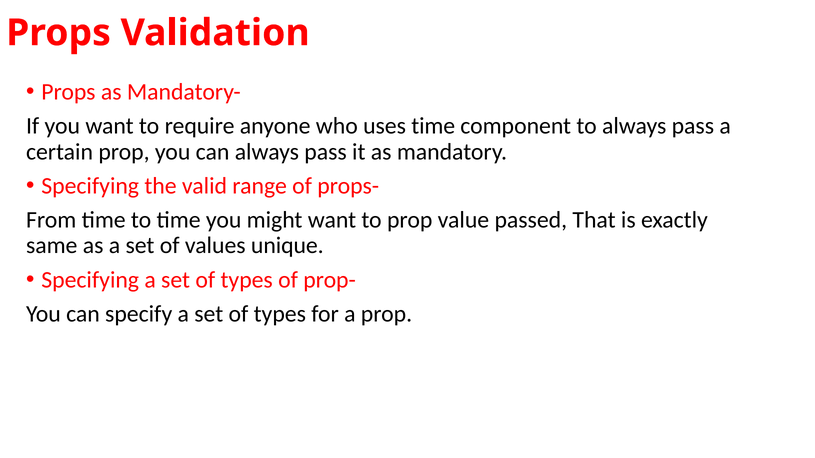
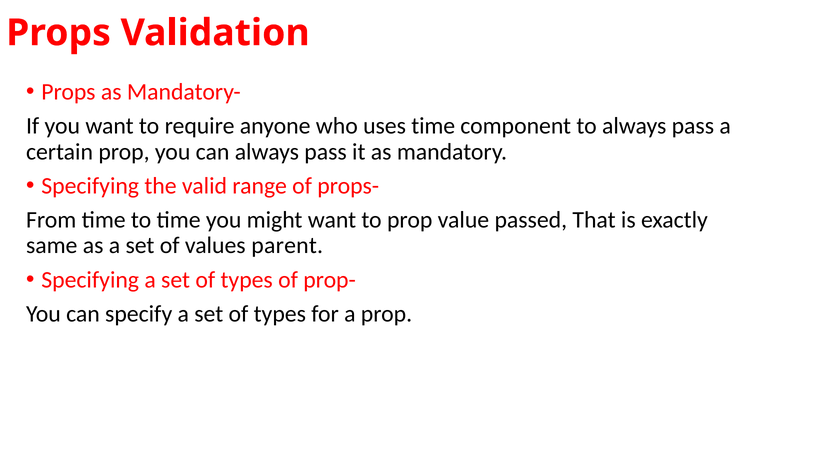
unique: unique -> parent (287, 246)
